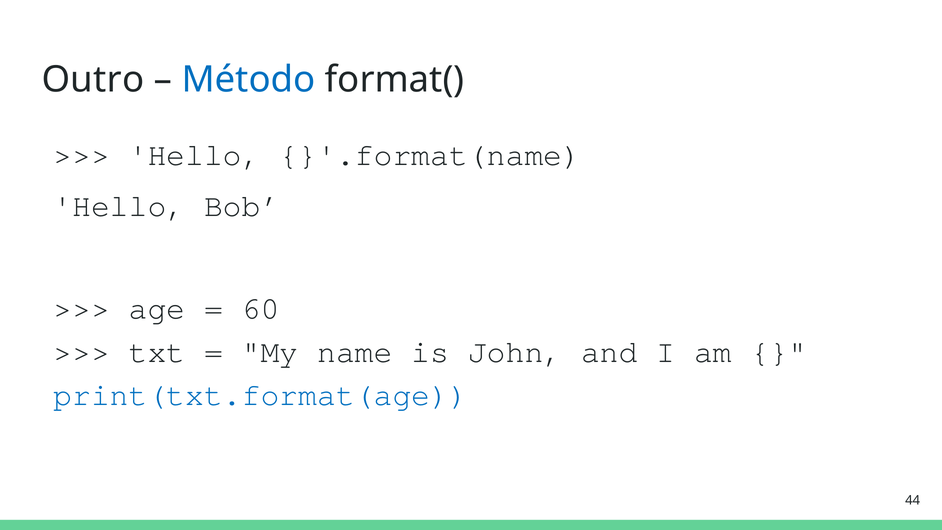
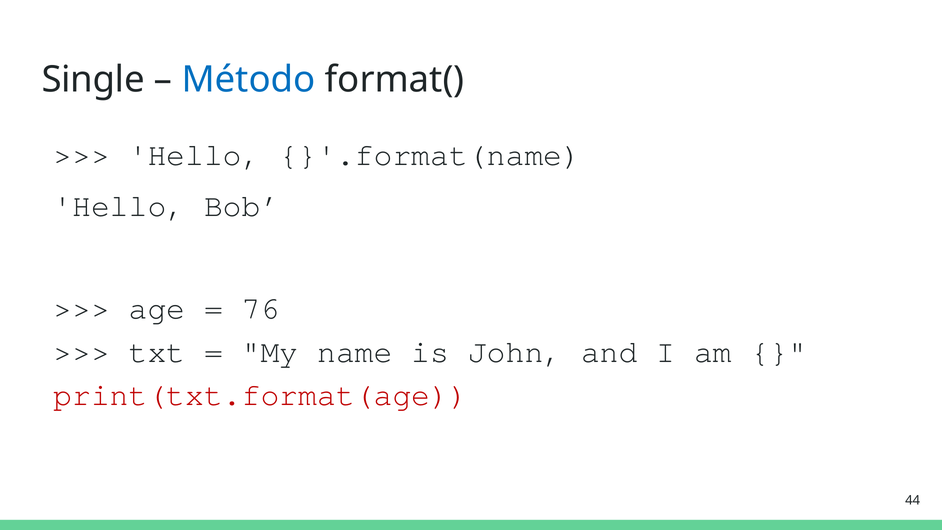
Outro: Outro -> Single (93, 80)
60: 60 -> 76 (261, 308)
print(txt.format(age colour: blue -> red (261, 395)
